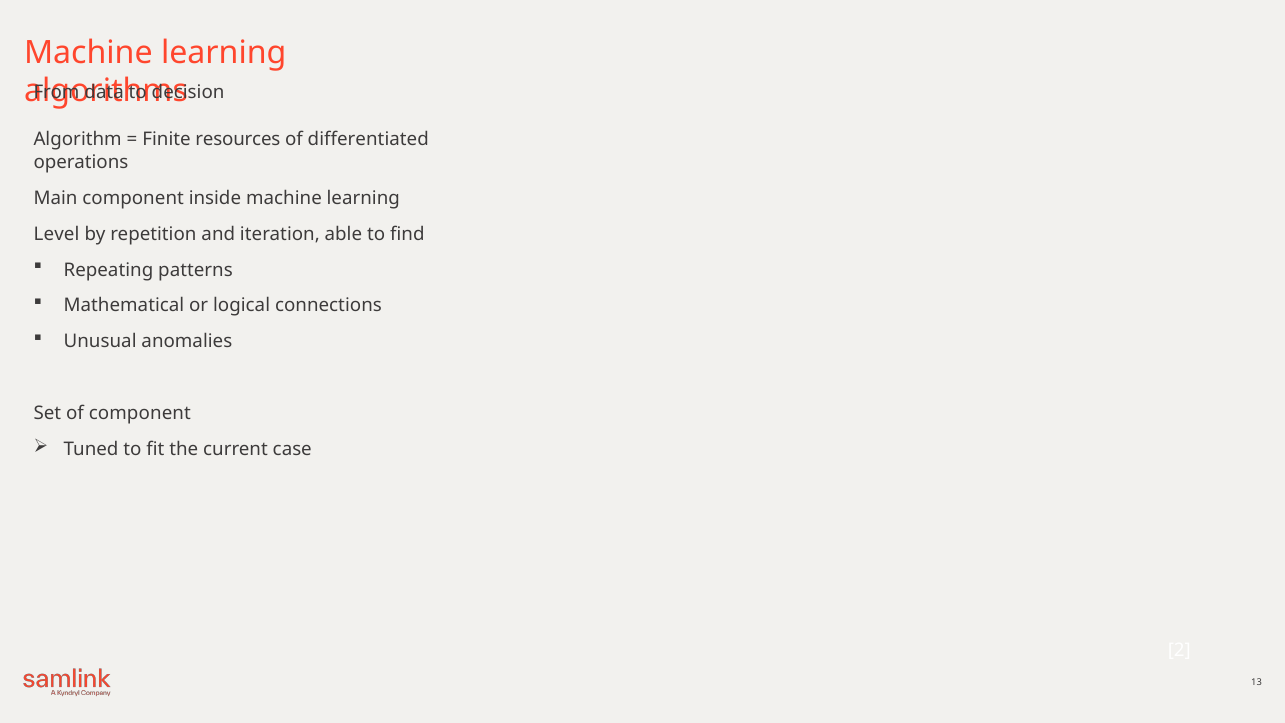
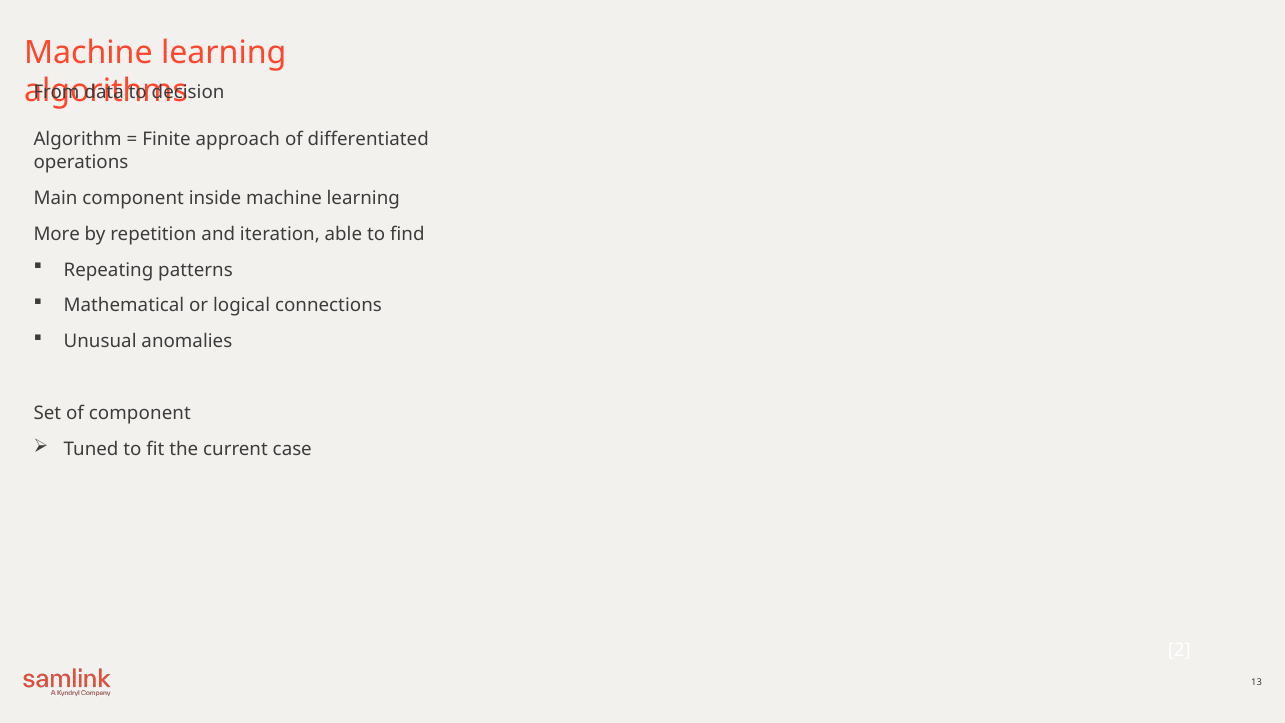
resources: resources -> approach (238, 140)
Level: Level -> More (57, 234)
